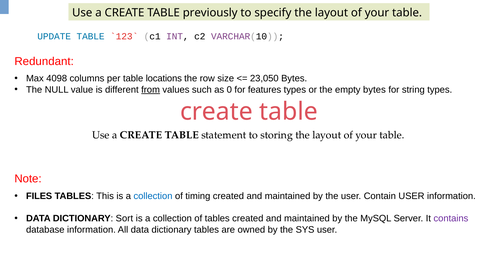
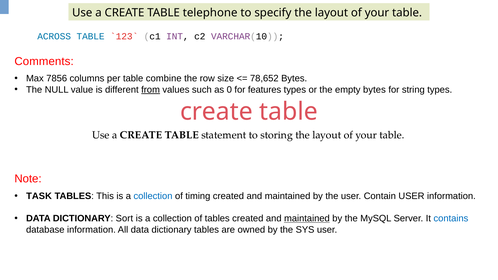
previously: previously -> telephone (210, 13)
UPDATE: UPDATE -> ACROSS (54, 36)
Redundant: Redundant -> Comments (44, 61)
4098: 4098 -> 7856 (57, 79)
locations: locations -> combine (164, 79)
23,050: 23,050 -> 78,652 (264, 79)
FILES: FILES -> TASK (39, 196)
maintained underline: none -> present (307, 219)
contains colour: purple -> blue (451, 219)
